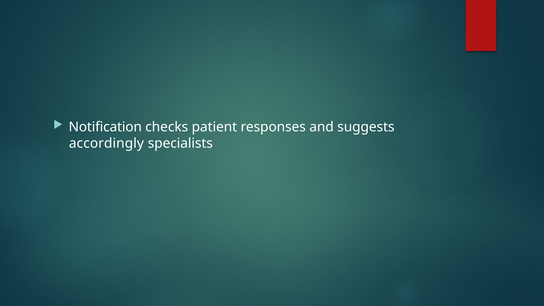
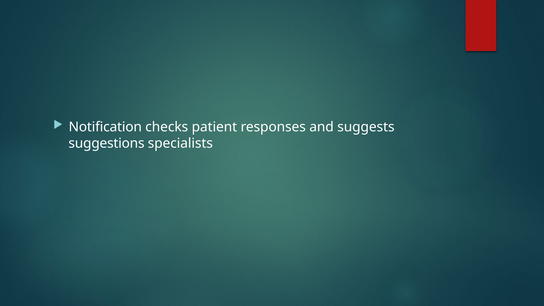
accordingly: accordingly -> suggestions (106, 143)
